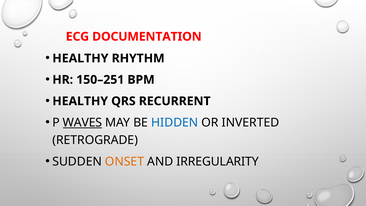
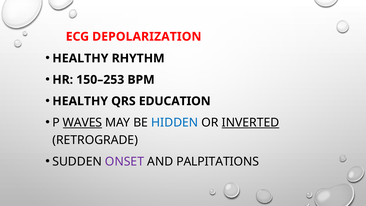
DOCUMENTATION: DOCUMENTATION -> DEPOLARIZATION (147, 37)
150–251: 150–251 -> 150–253 (100, 80)
RECURRENT: RECURRENT -> EDUCATION (175, 101)
INVERTED underline: none -> present (251, 122)
ONSET colour: orange -> purple (125, 161)
IRREGULARITY: IRREGULARITY -> PALPITATIONS (218, 161)
